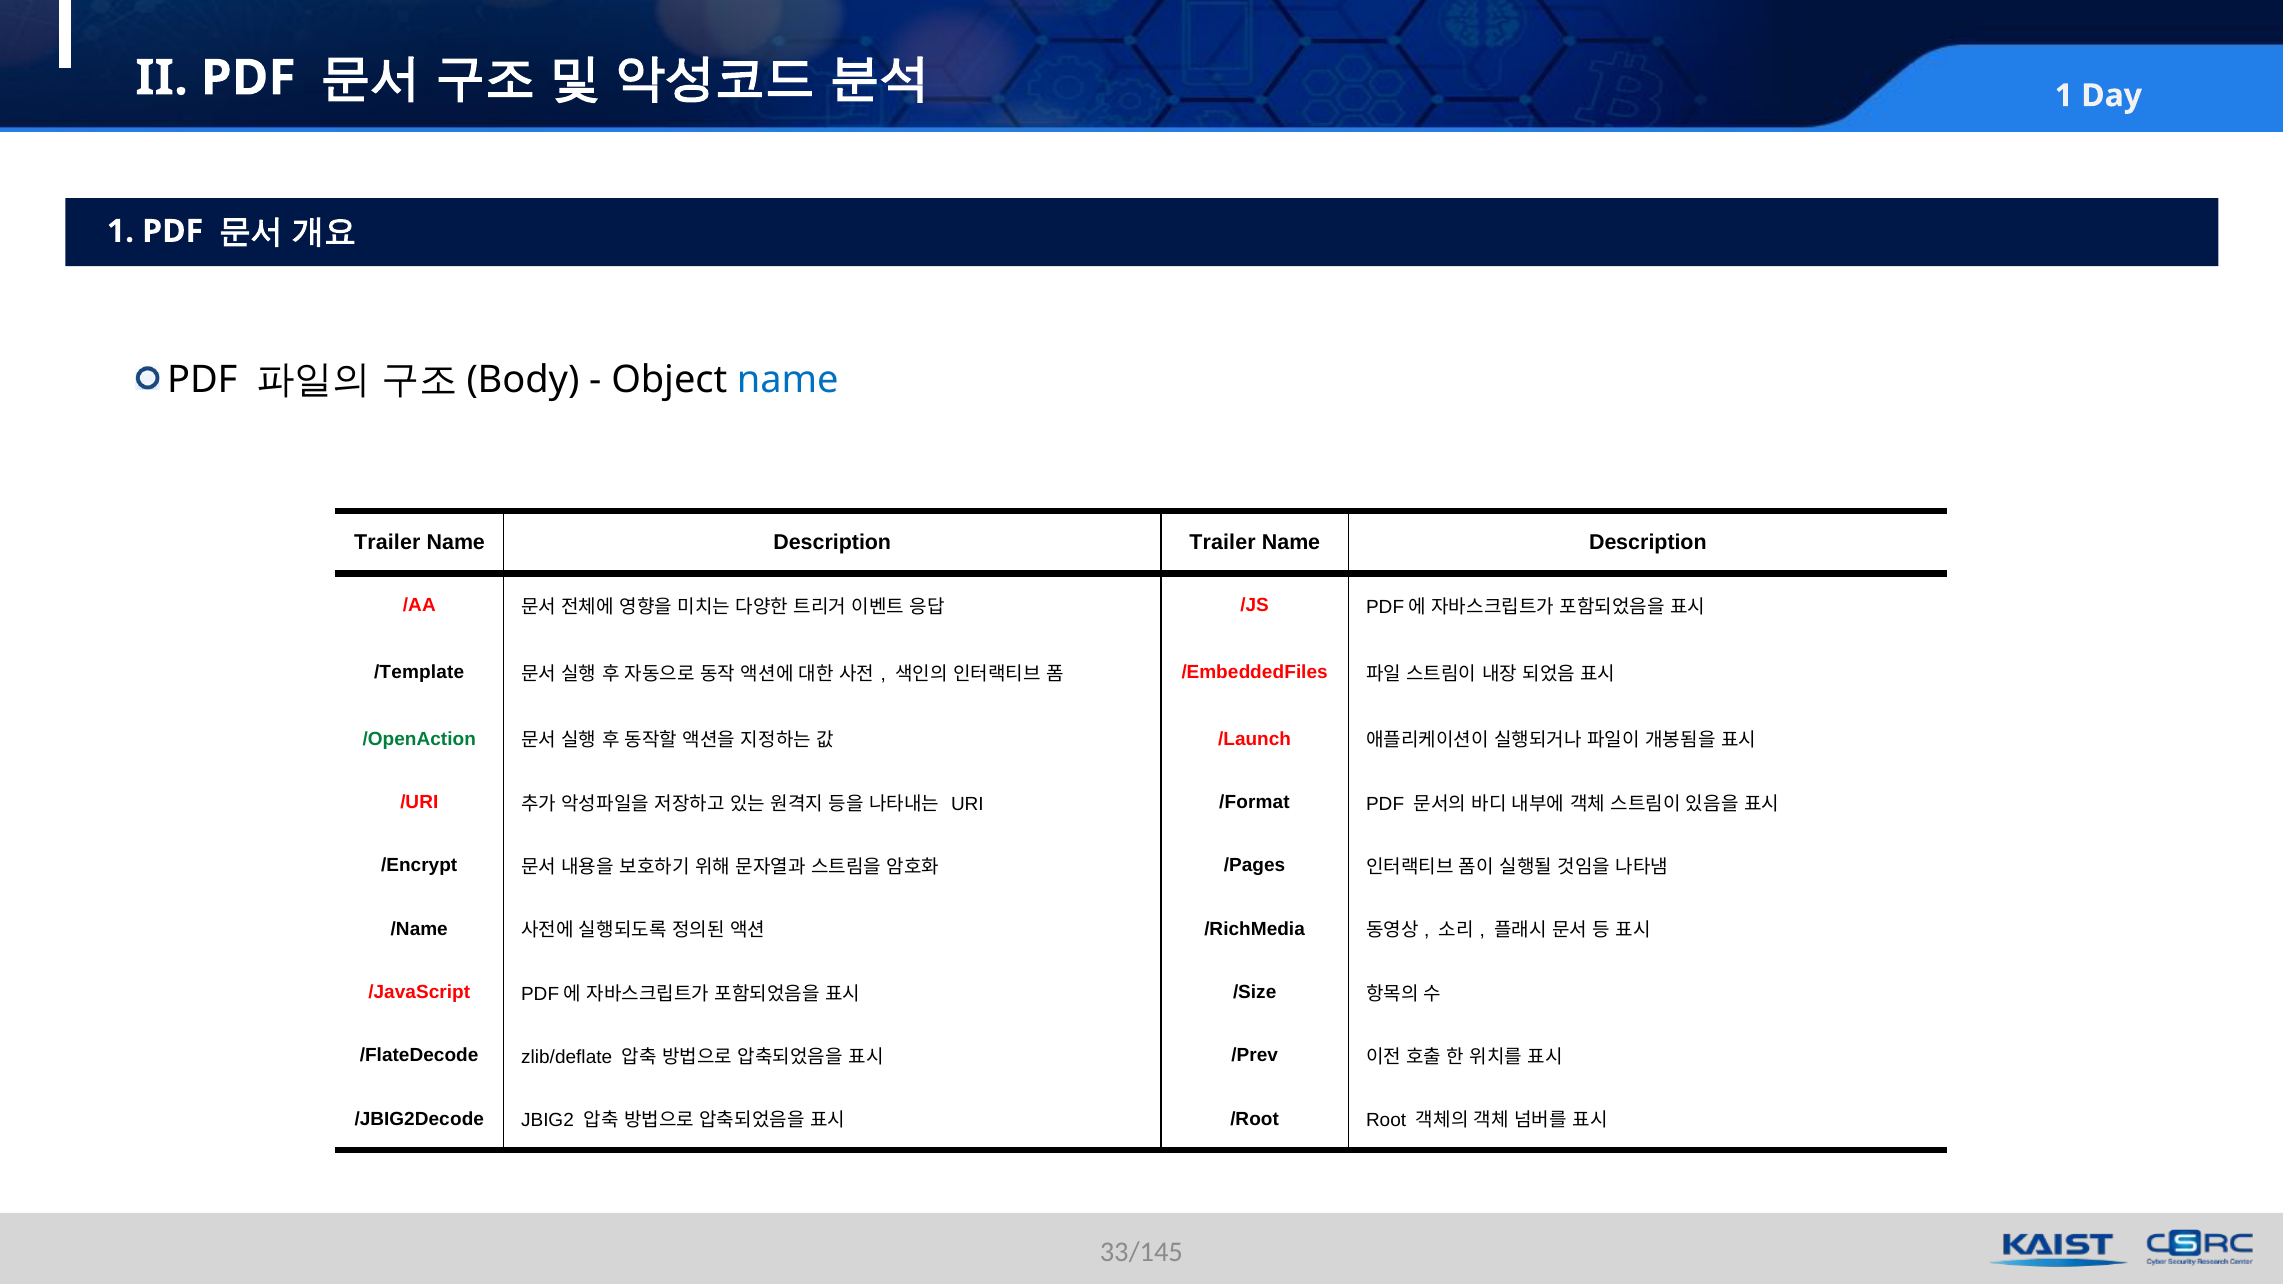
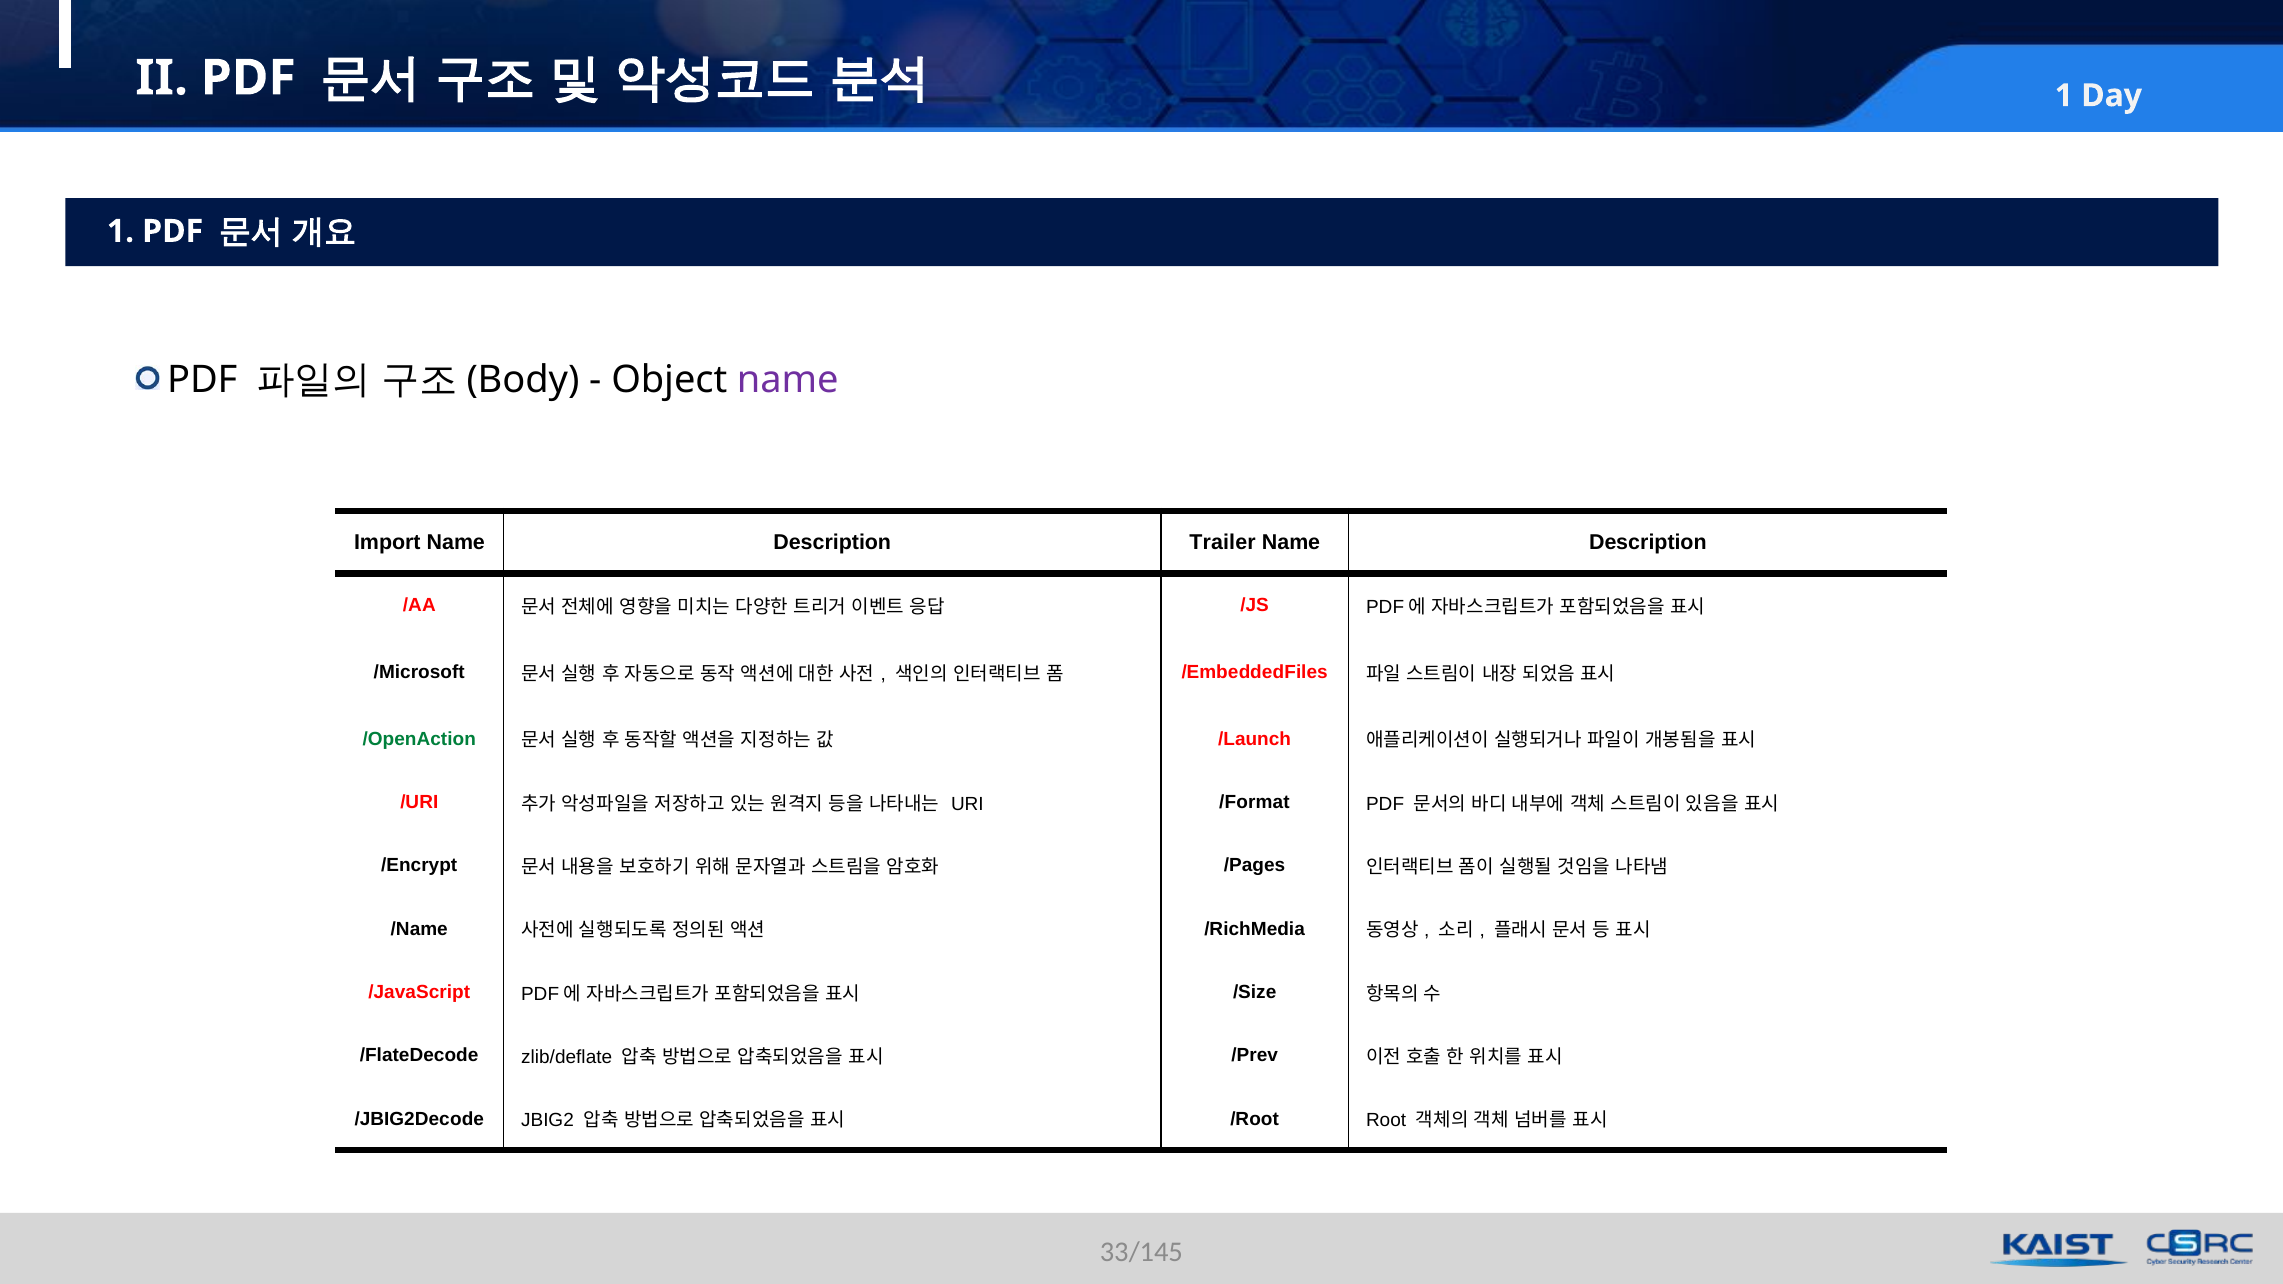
name colour: blue -> purple (788, 380)
Trailer: Trailer -> Import (387, 543)
/Template: /Template -> /Microsoft (419, 672)
